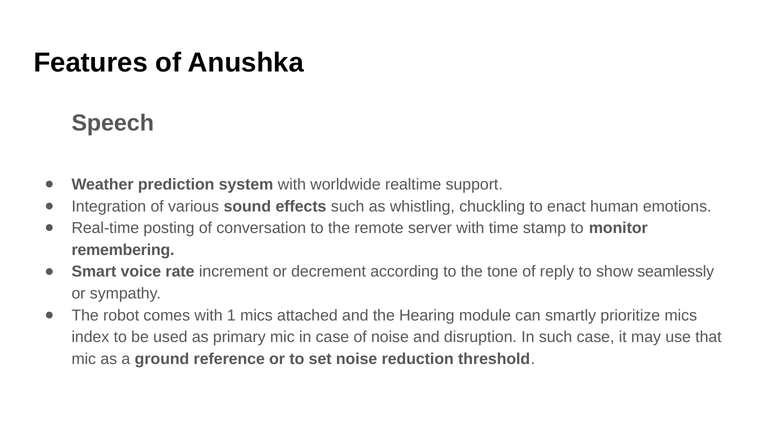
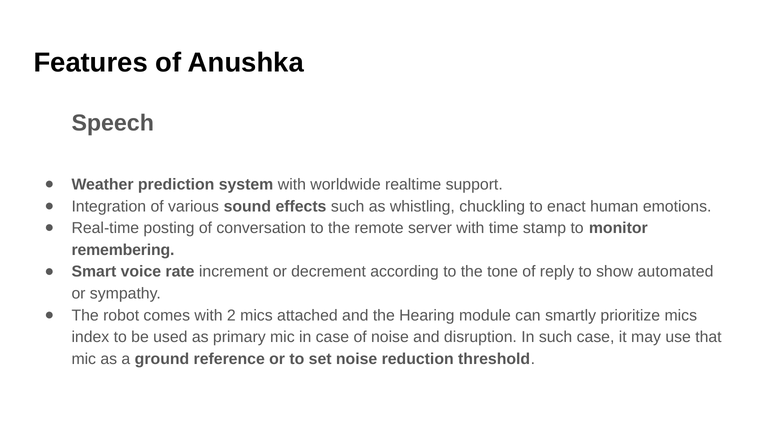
seamlessly: seamlessly -> automated (676, 272)
1: 1 -> 2 (231, 316)
